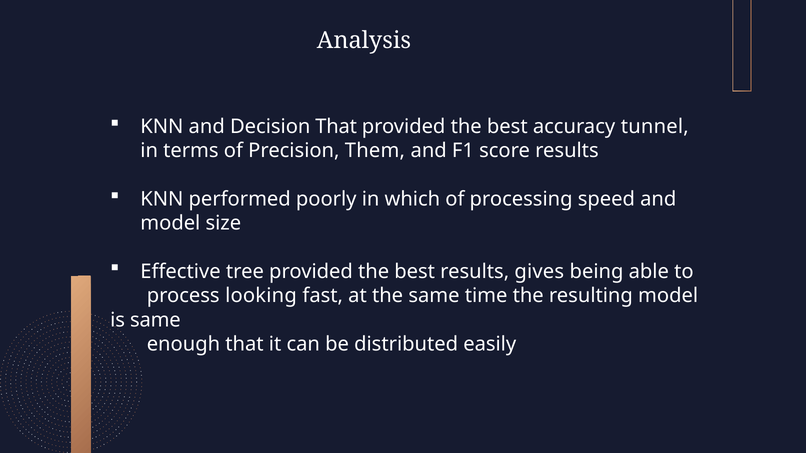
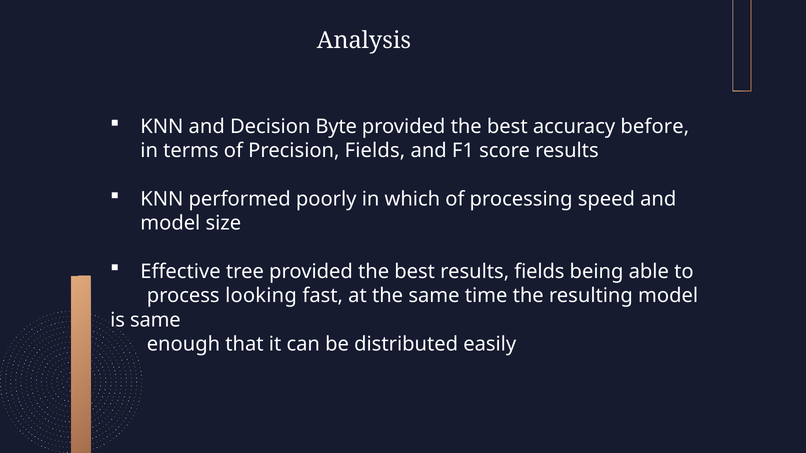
Decision That: That -> Byte (336, 127)
tunnel: tunnel -> before (655, 127)
Precision Them: Them -> Fields (375, 151)
results gives: gives -> fields (539, 272)
